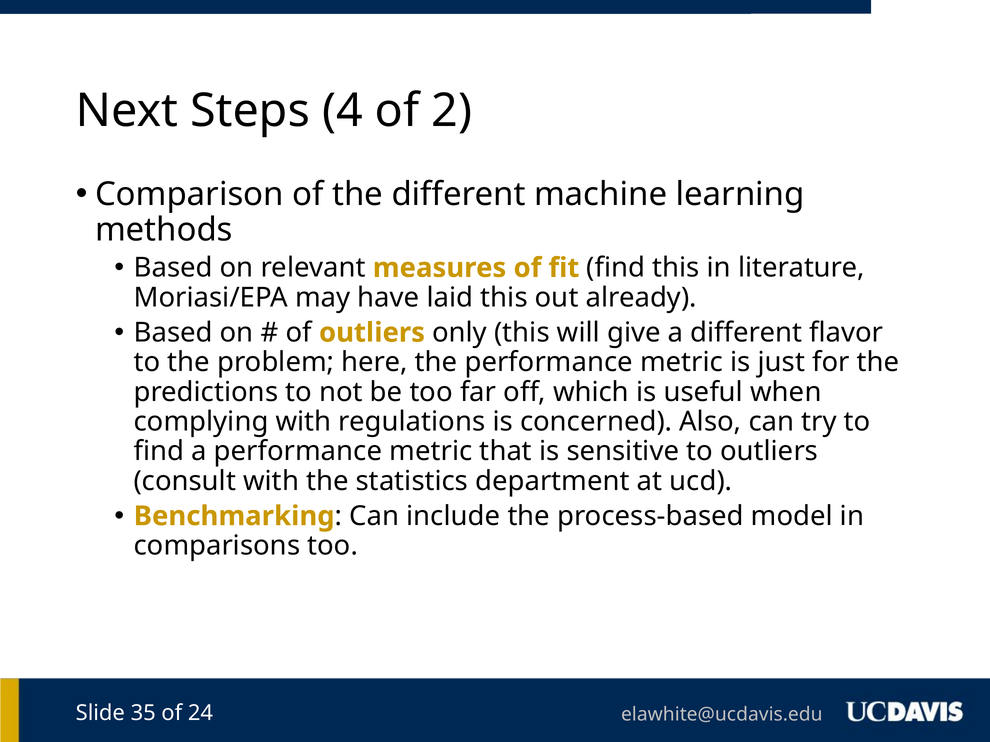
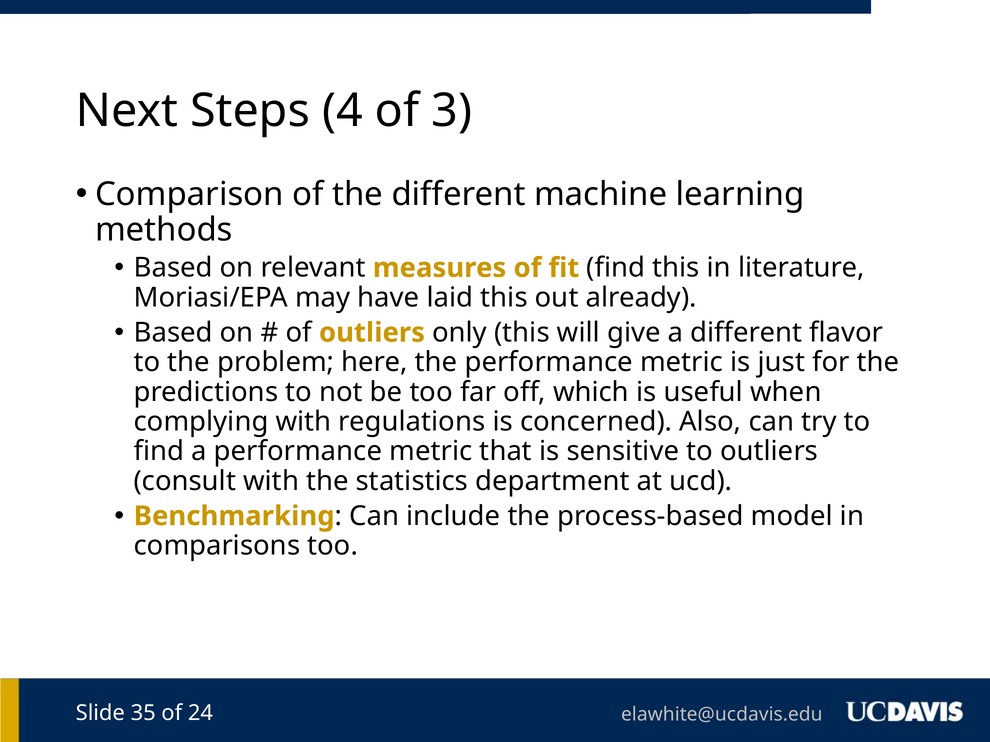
2: 2 -> 3 (452, 111)
